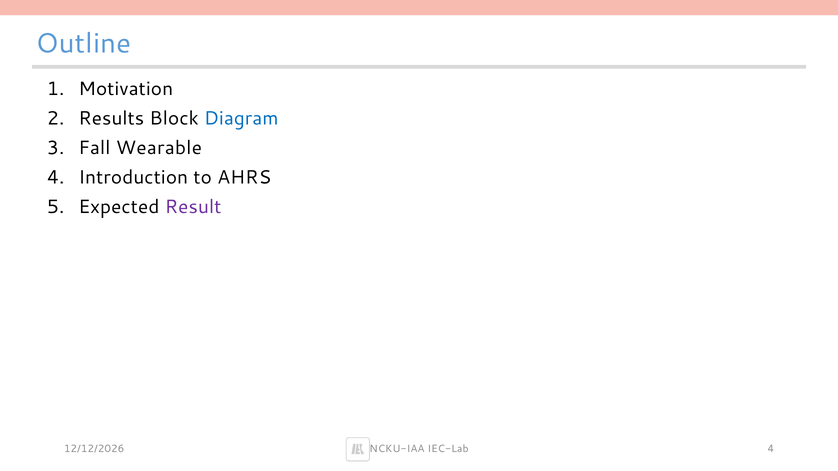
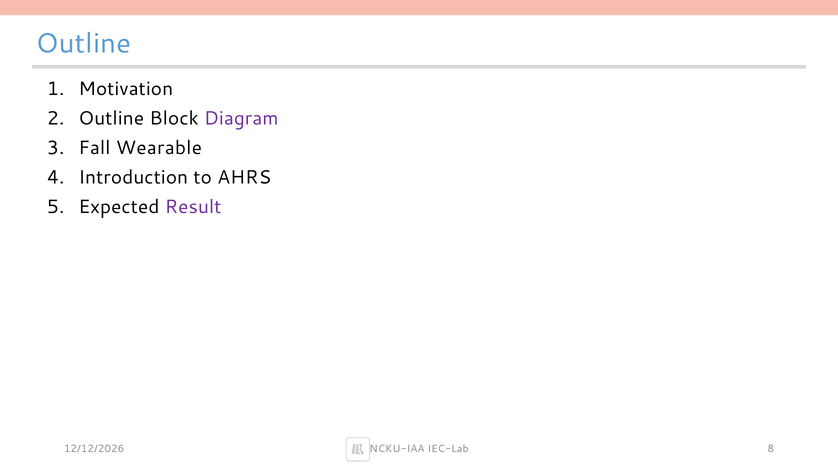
2 Results: Results -> Outline (111, 119)
Diagram colour: blue -> purple (241, 119)
IEC-Lab 4: 4 -> 8 (771, 449)
